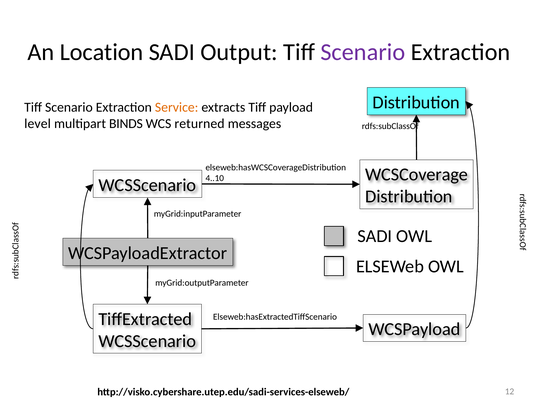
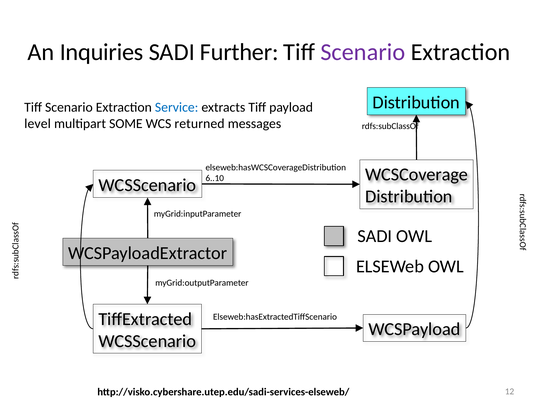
Location: Location -> Inquiries (102, 52)
Output: Output -> Further (239, 52)
Service colour: orange -> blue (177, 107)
BINDS: BINDS -> SOME (126, 124)
4..10: 4..10 -> 6..10 (215, 178)
